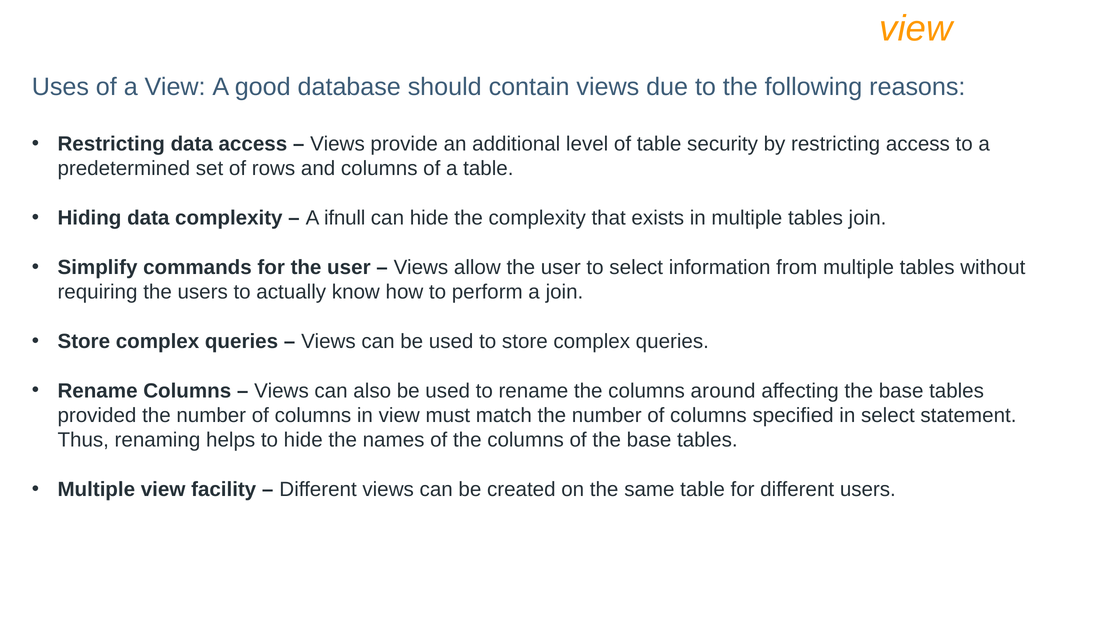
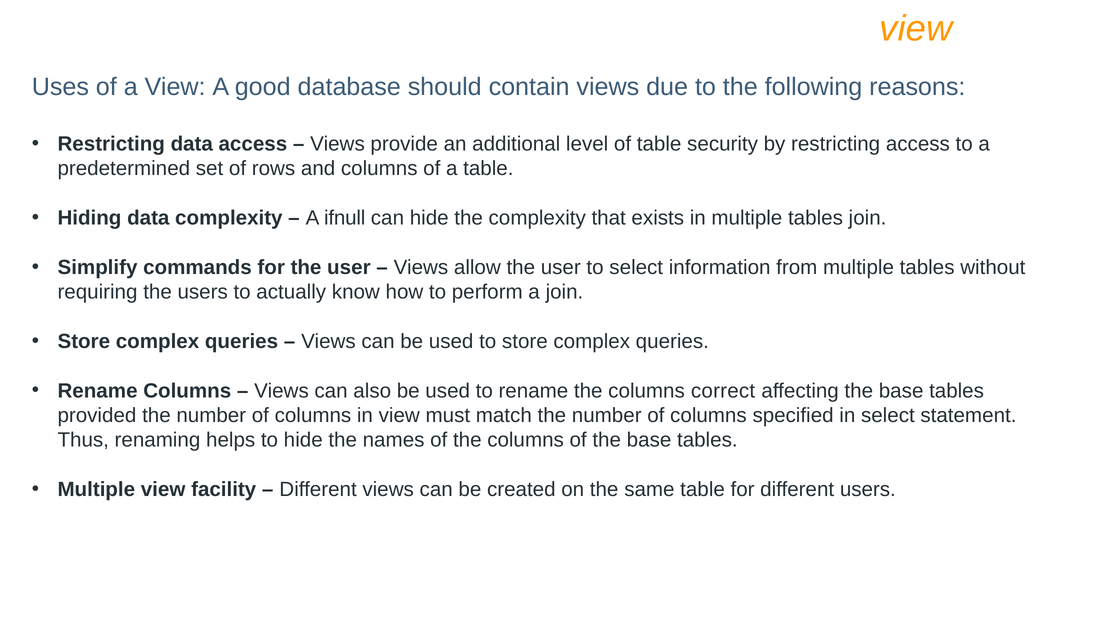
around: around -> correct (723, 391)
